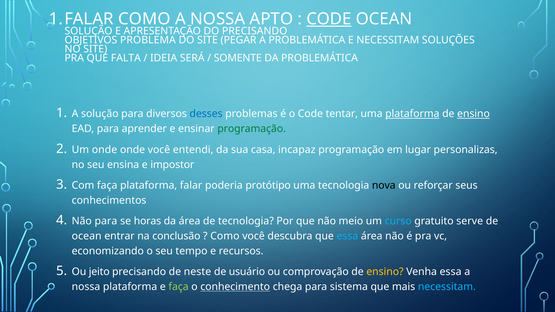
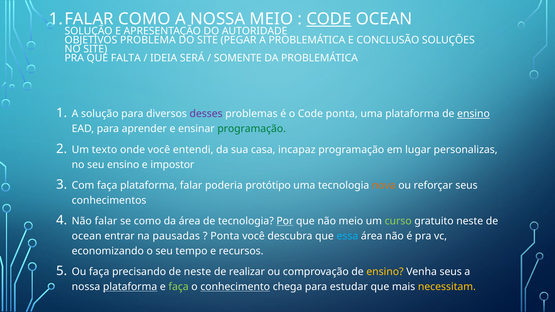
NOSSA APTO: APTO -> MEIO (271, 19)
DO PRECISANDO: PRECISANDO -> AUTORIDADE (255, 31)
E NECESSITAM: NECESSITAM -> CONCLUSÃO (388, 40)
desses colour: blue -> purple (206, 114)
Code tentar: tentar -> ponta (342, 114)
plataforma underline: present -> none (412, 114)
Um onde: onde -> texto (105, 150)
seu ensina: ensina -> ensino (123, 165)
nova colour: black -> orange (384, 185)
Não para: para -> falar (106, 221)
se horas: horas -> como (147, 221)
Por underline: none -> present (285, 221)
curso colour: light blue -> light green (398, 221)
gratuito serve: serve -> neste (470, 221)
conclusão: conclusão -> pausadas (176, 236)
Como: Como -> Ponta (225, 236)
Ou jeito: jeito -> faça (99, 272)
usuário: usuário -> realizar (247, 272)
Venha essa: essa -> seus (451, 272)
plataforma underline: none -> present (130, 287)
sistema: sistema -> estudar (349, 287)
necessitam colour: light blue -> yellow (447, 287)
